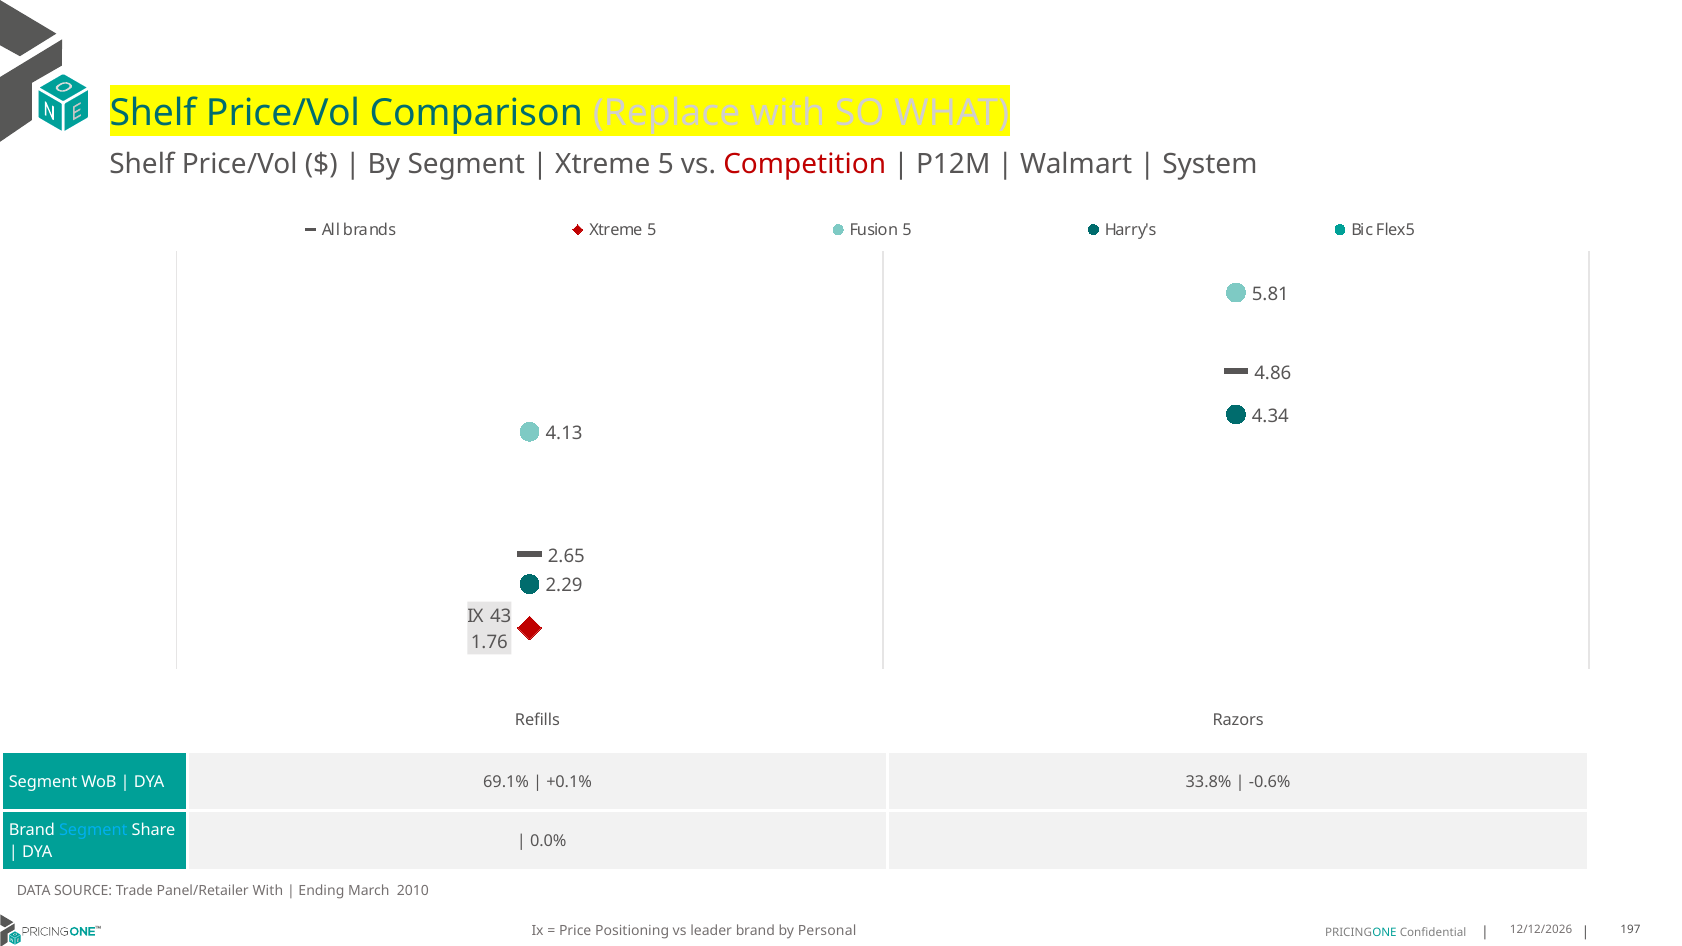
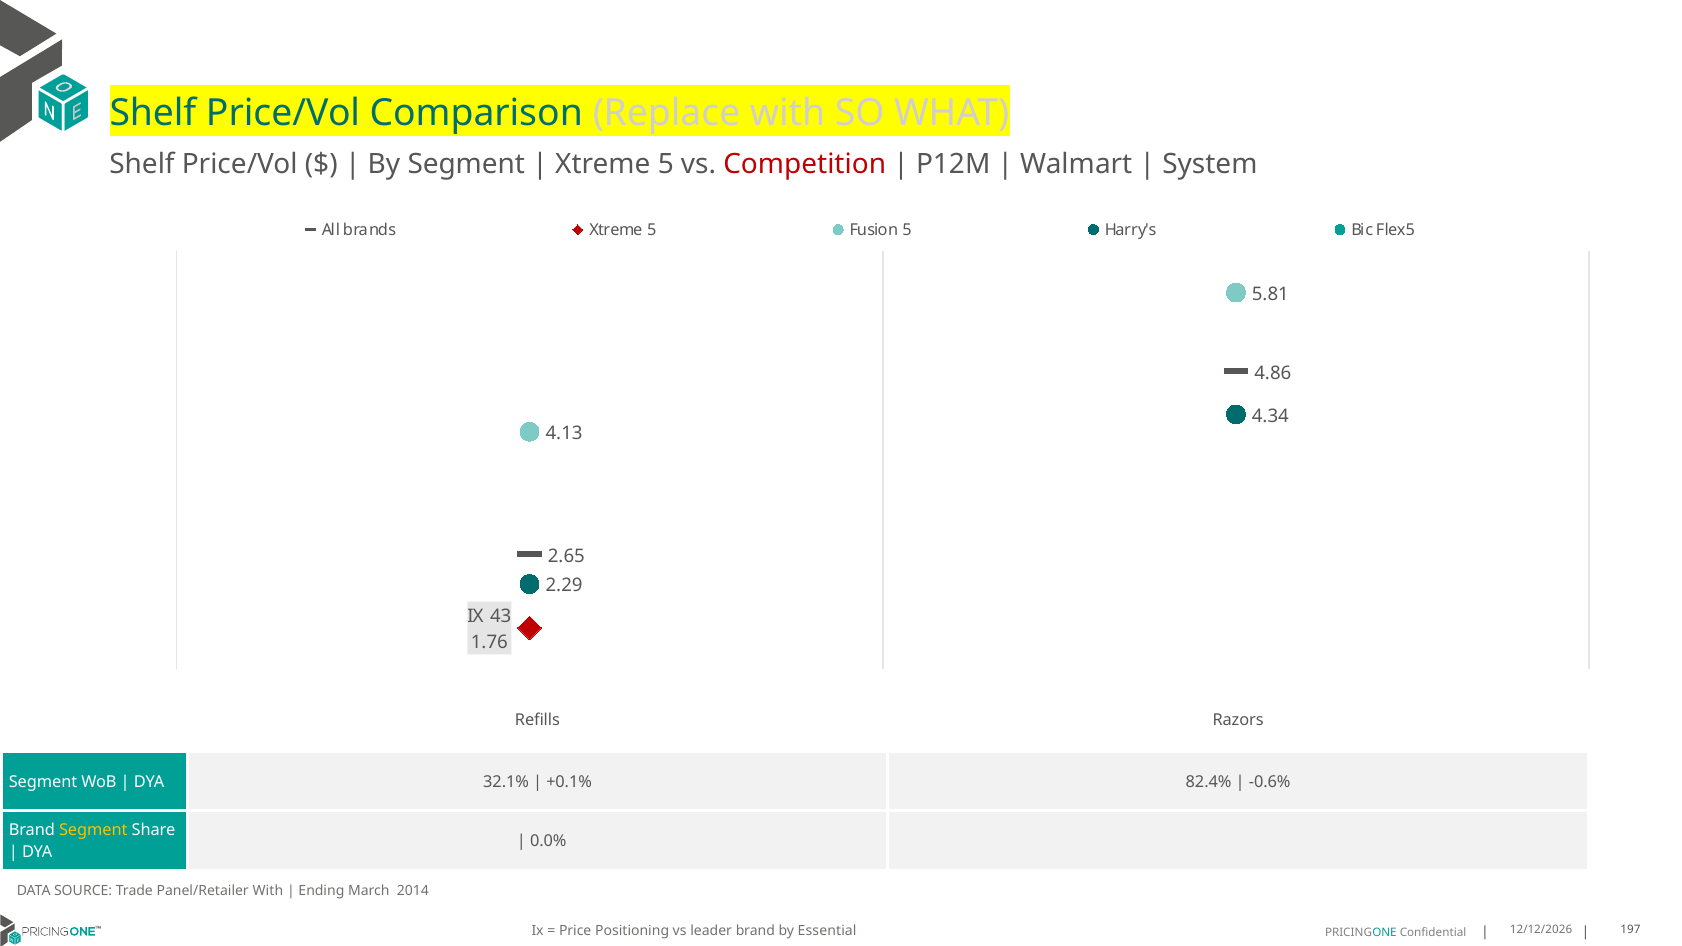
69.1%: 69.1% -> 32.1% (506, 782)
33.8%: 33.8% -> 82.4% (1209, 782)
Segment colour: light blue -> yellow (93, 831)
2010: 2010 -> 2014 (413, 891)
Personal: Personal -> Essential (827, 931)
